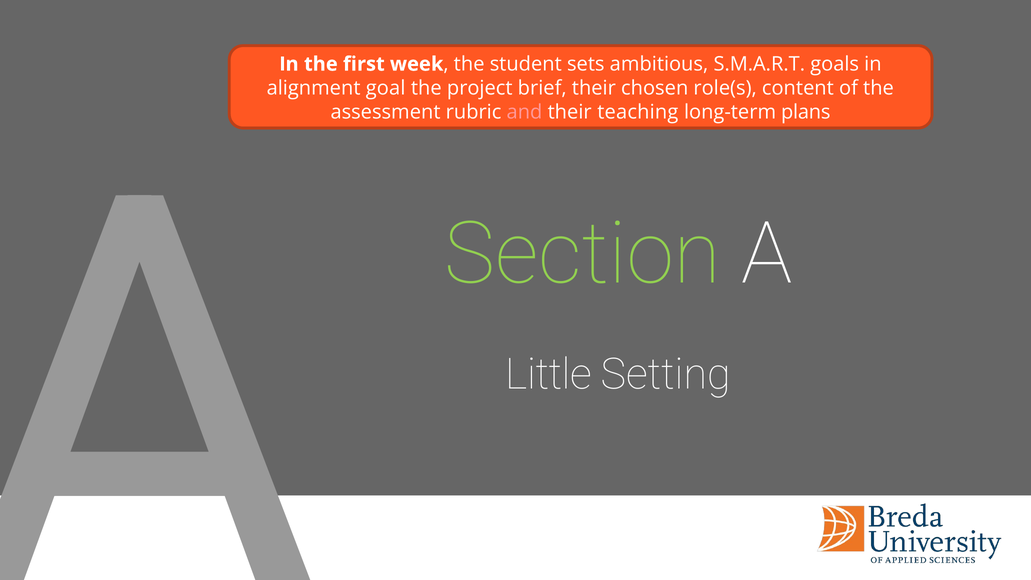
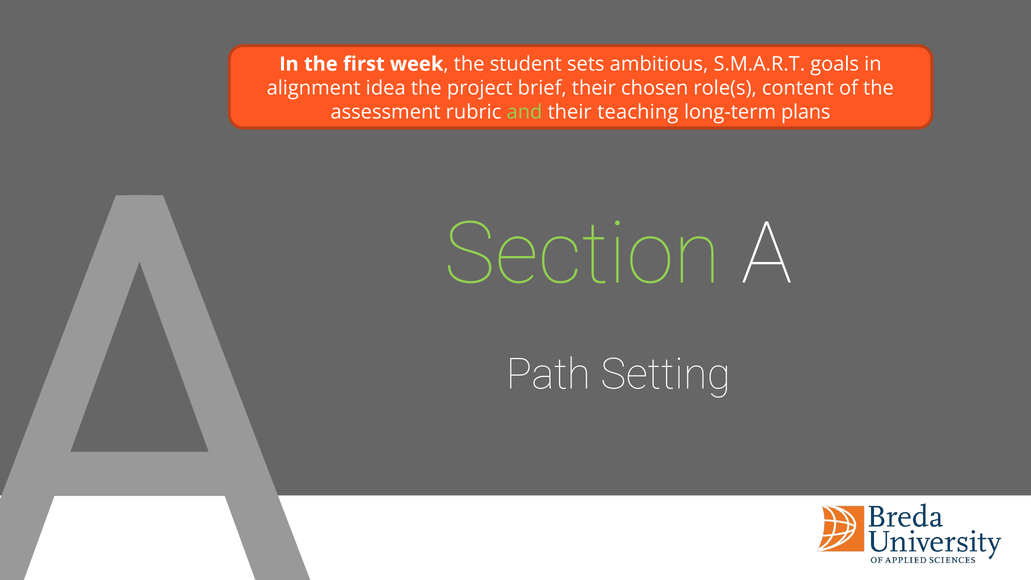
goal: goal -> idea (386, 88)
and colour: pink -> light green (524, 112)
Little: Little -> Path (549, 375)
